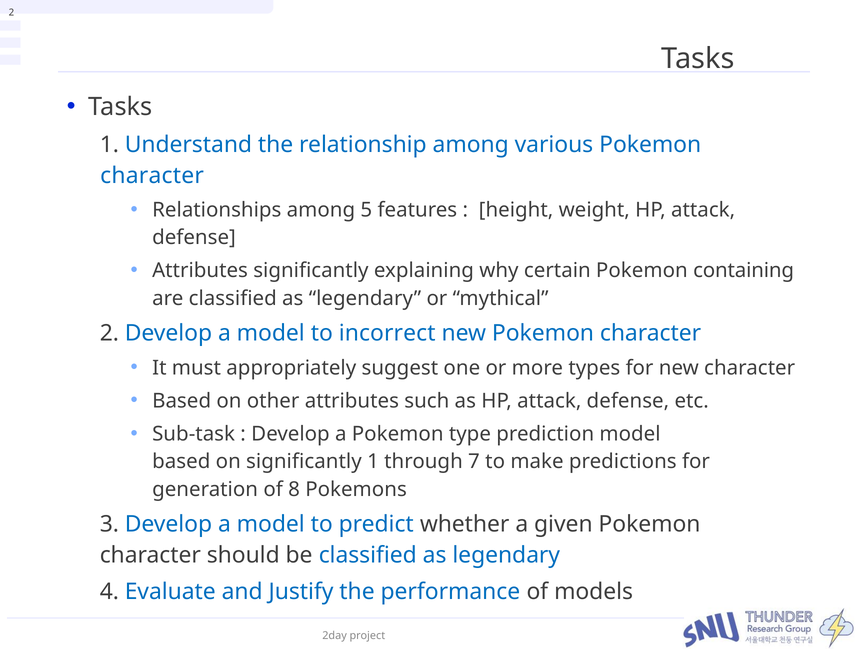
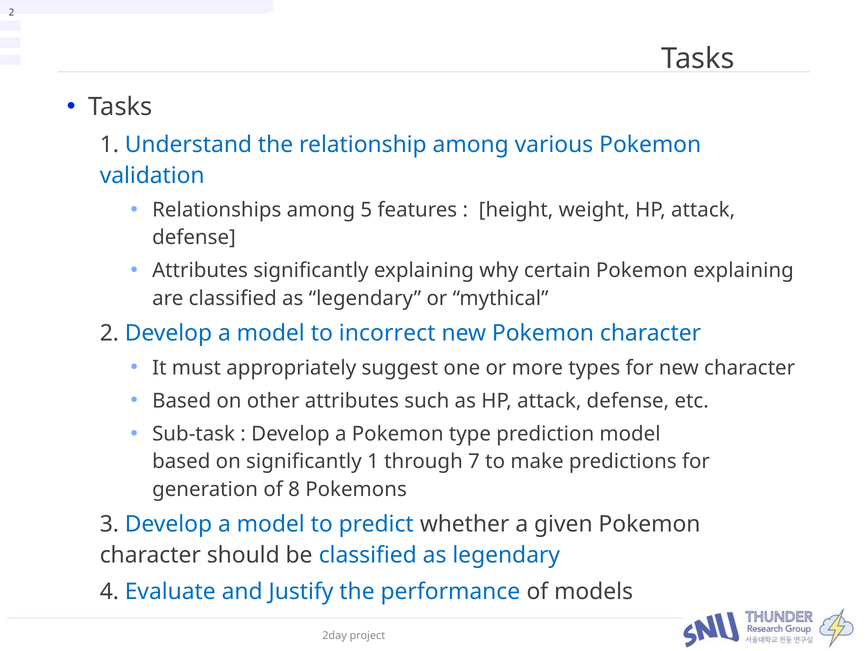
character: character -> validation (152, 176)
Pokemon containing: containing -> explaining (743, 271)
